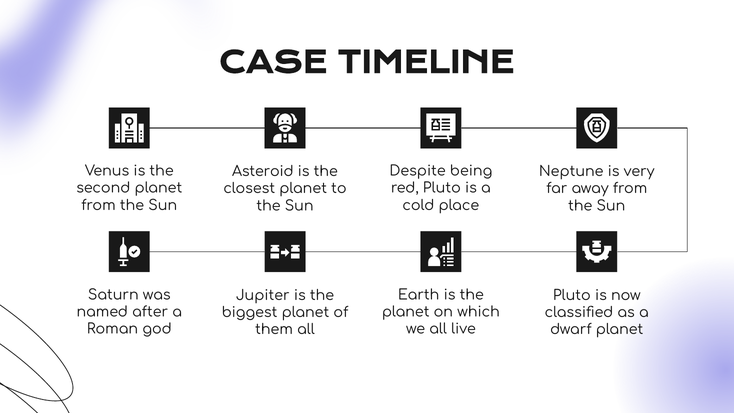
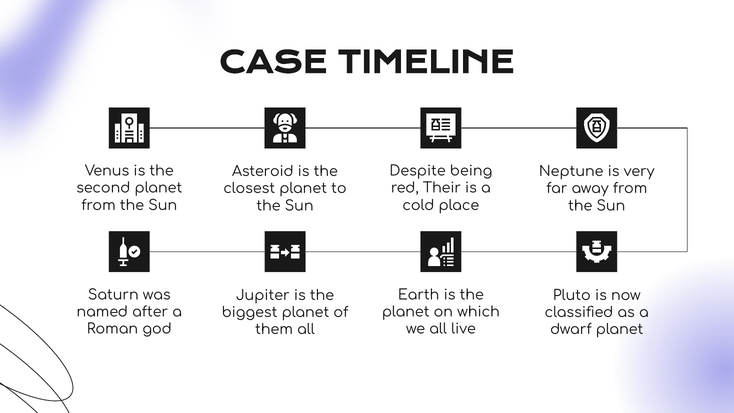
red Pluto: Pluto -> Their (442, 188)
